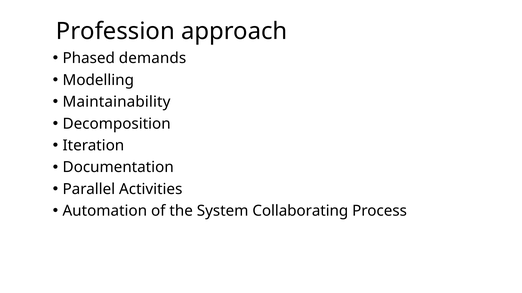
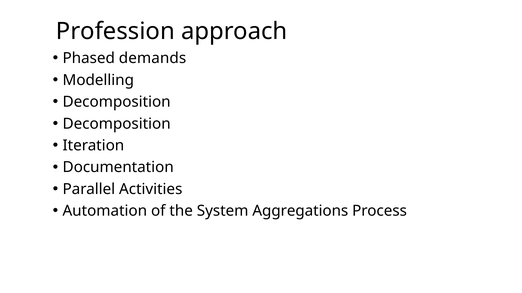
Maintainability: Maintainability -> Decomposition (117, 102)
Collaborating: Collaborating -> Aggregations (300, 211)
